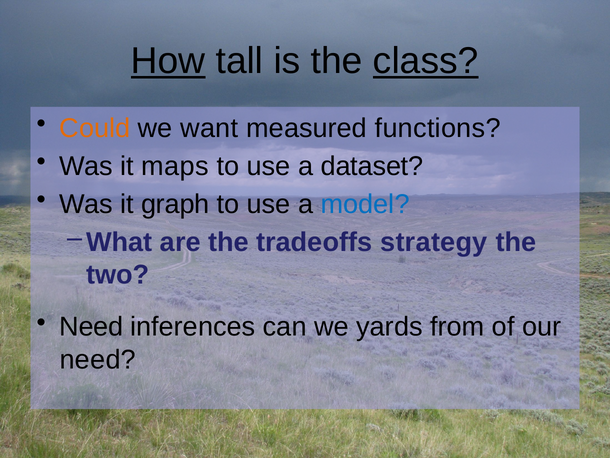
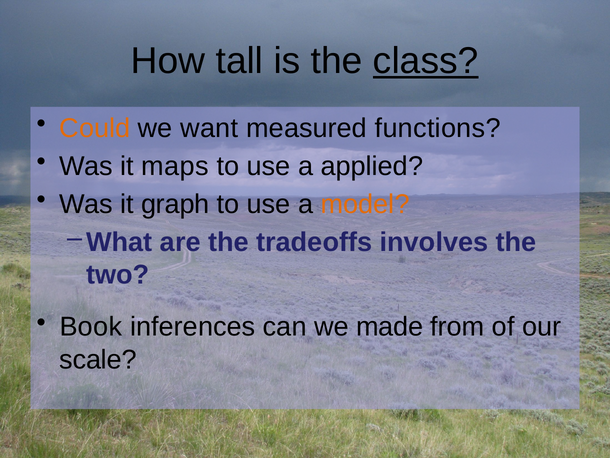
How underline: present -> none (168, 61)
dataset: dataset -> applied (372, 166)
model colour: blue -> orange (365, 204)
strategy: strategy -> involves (434, 242)
Need: Need -> Book (91, 327)
yards: yards -> made (390, 327)
need: need -> scale (98, 359)
